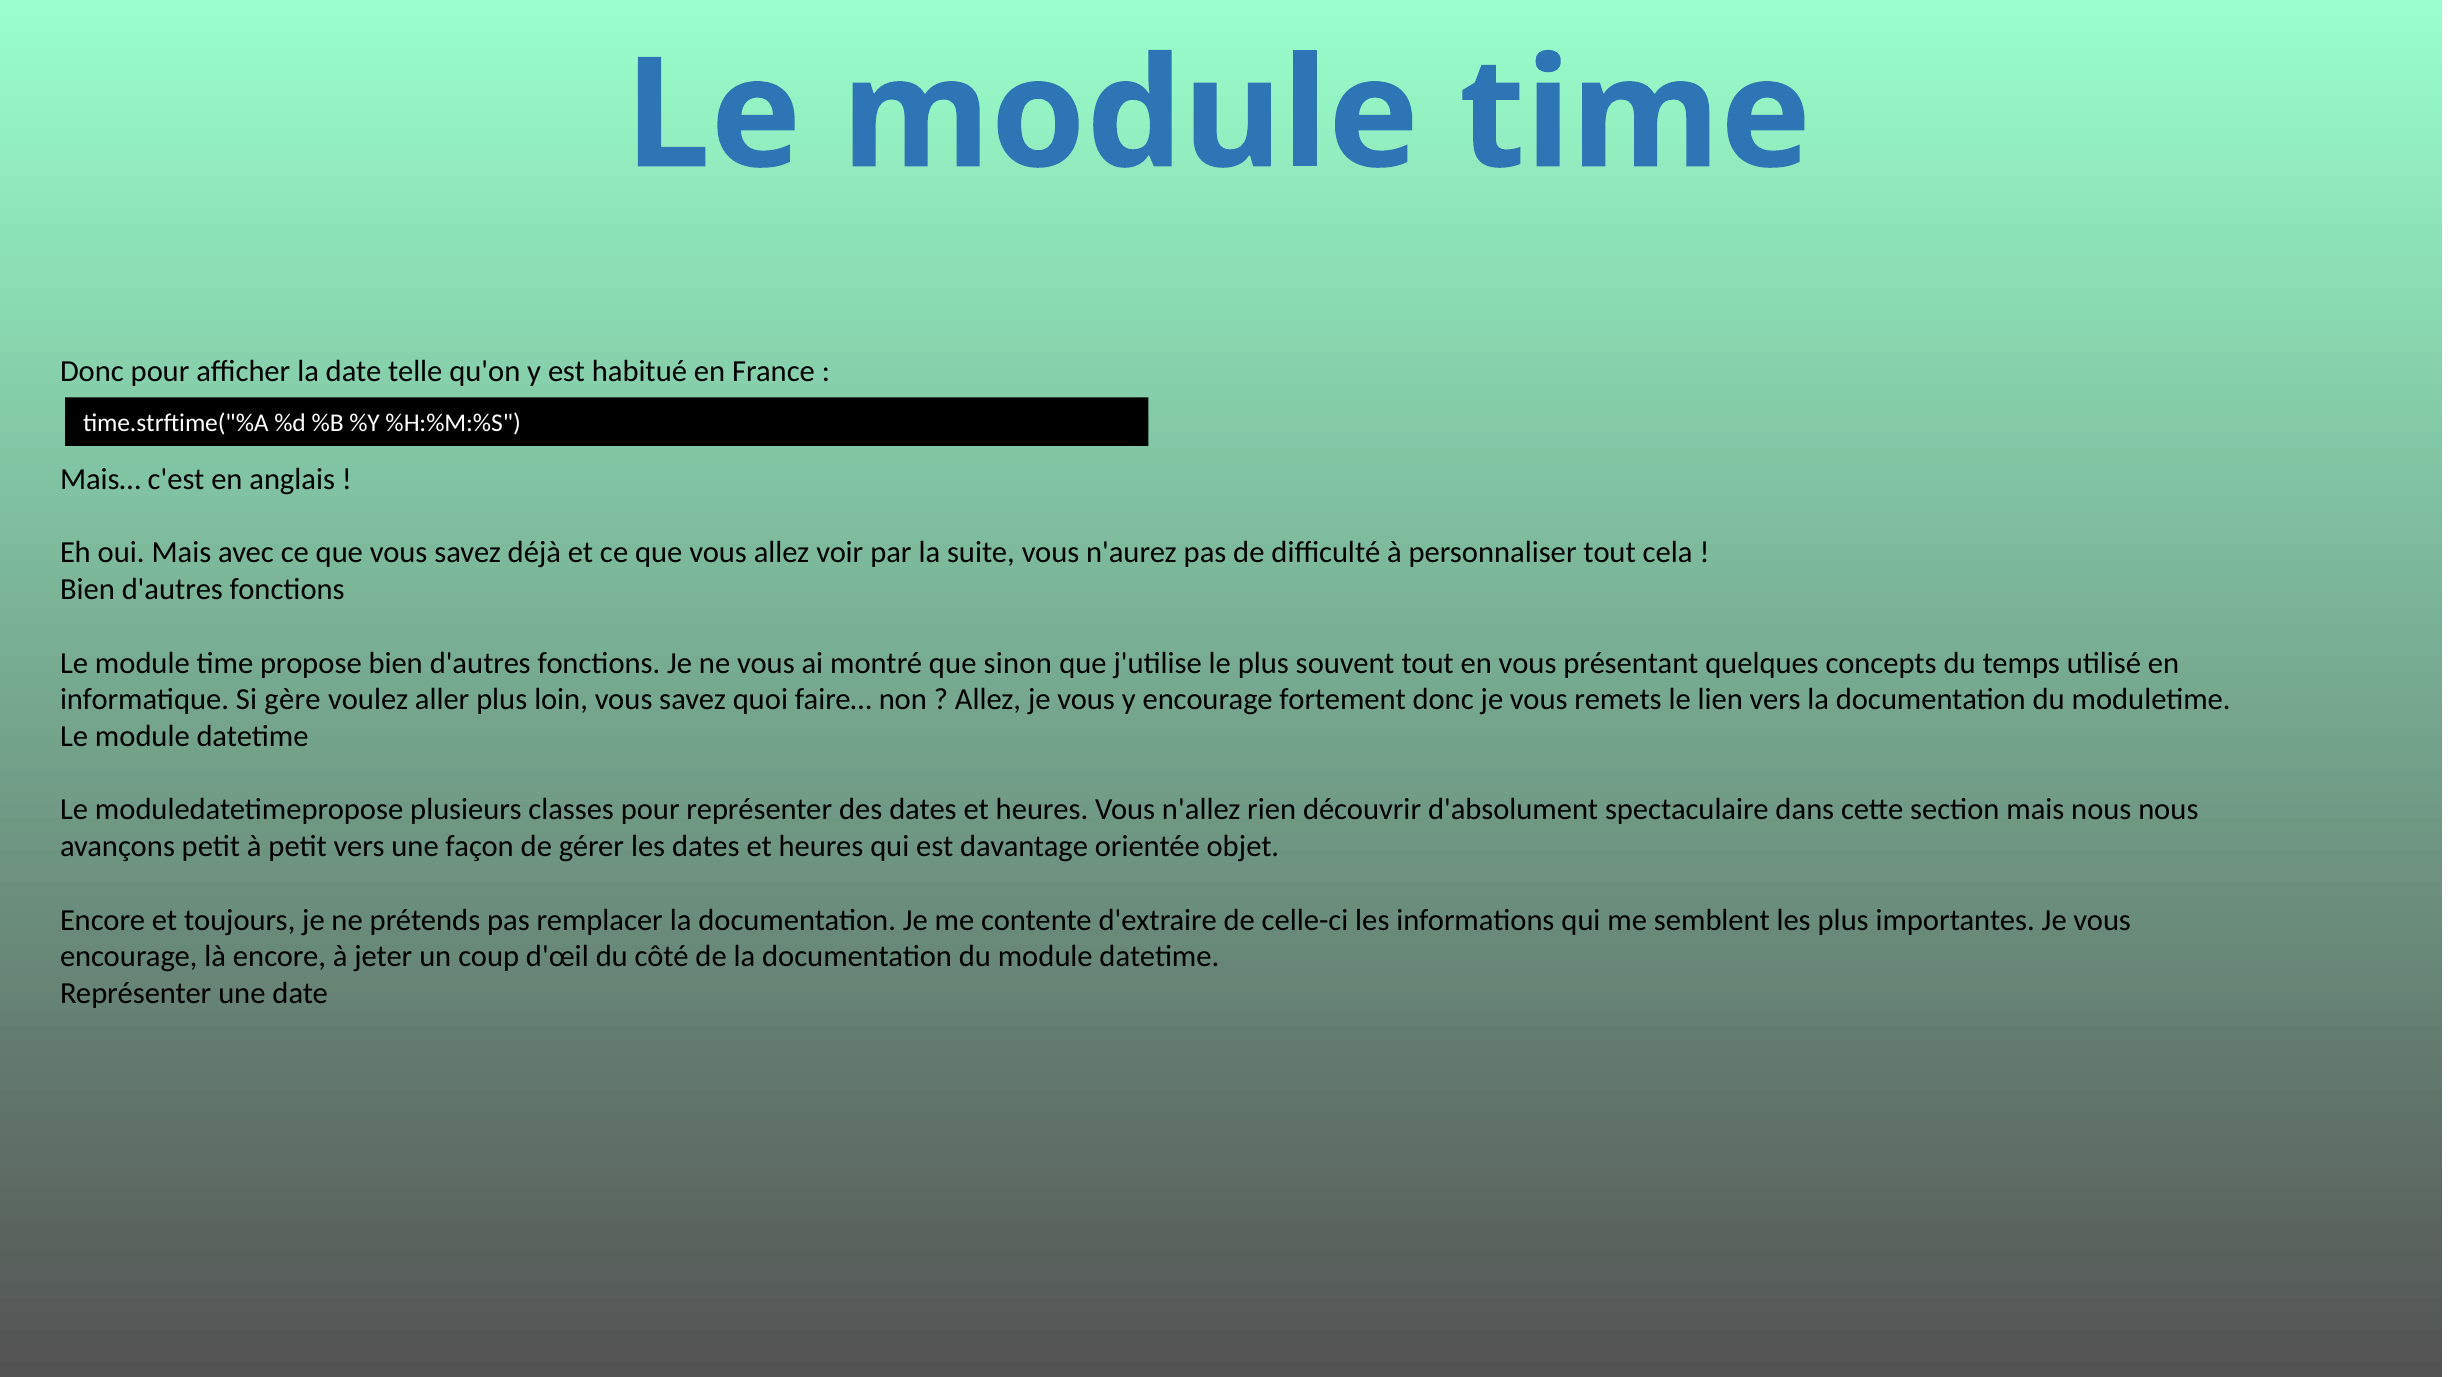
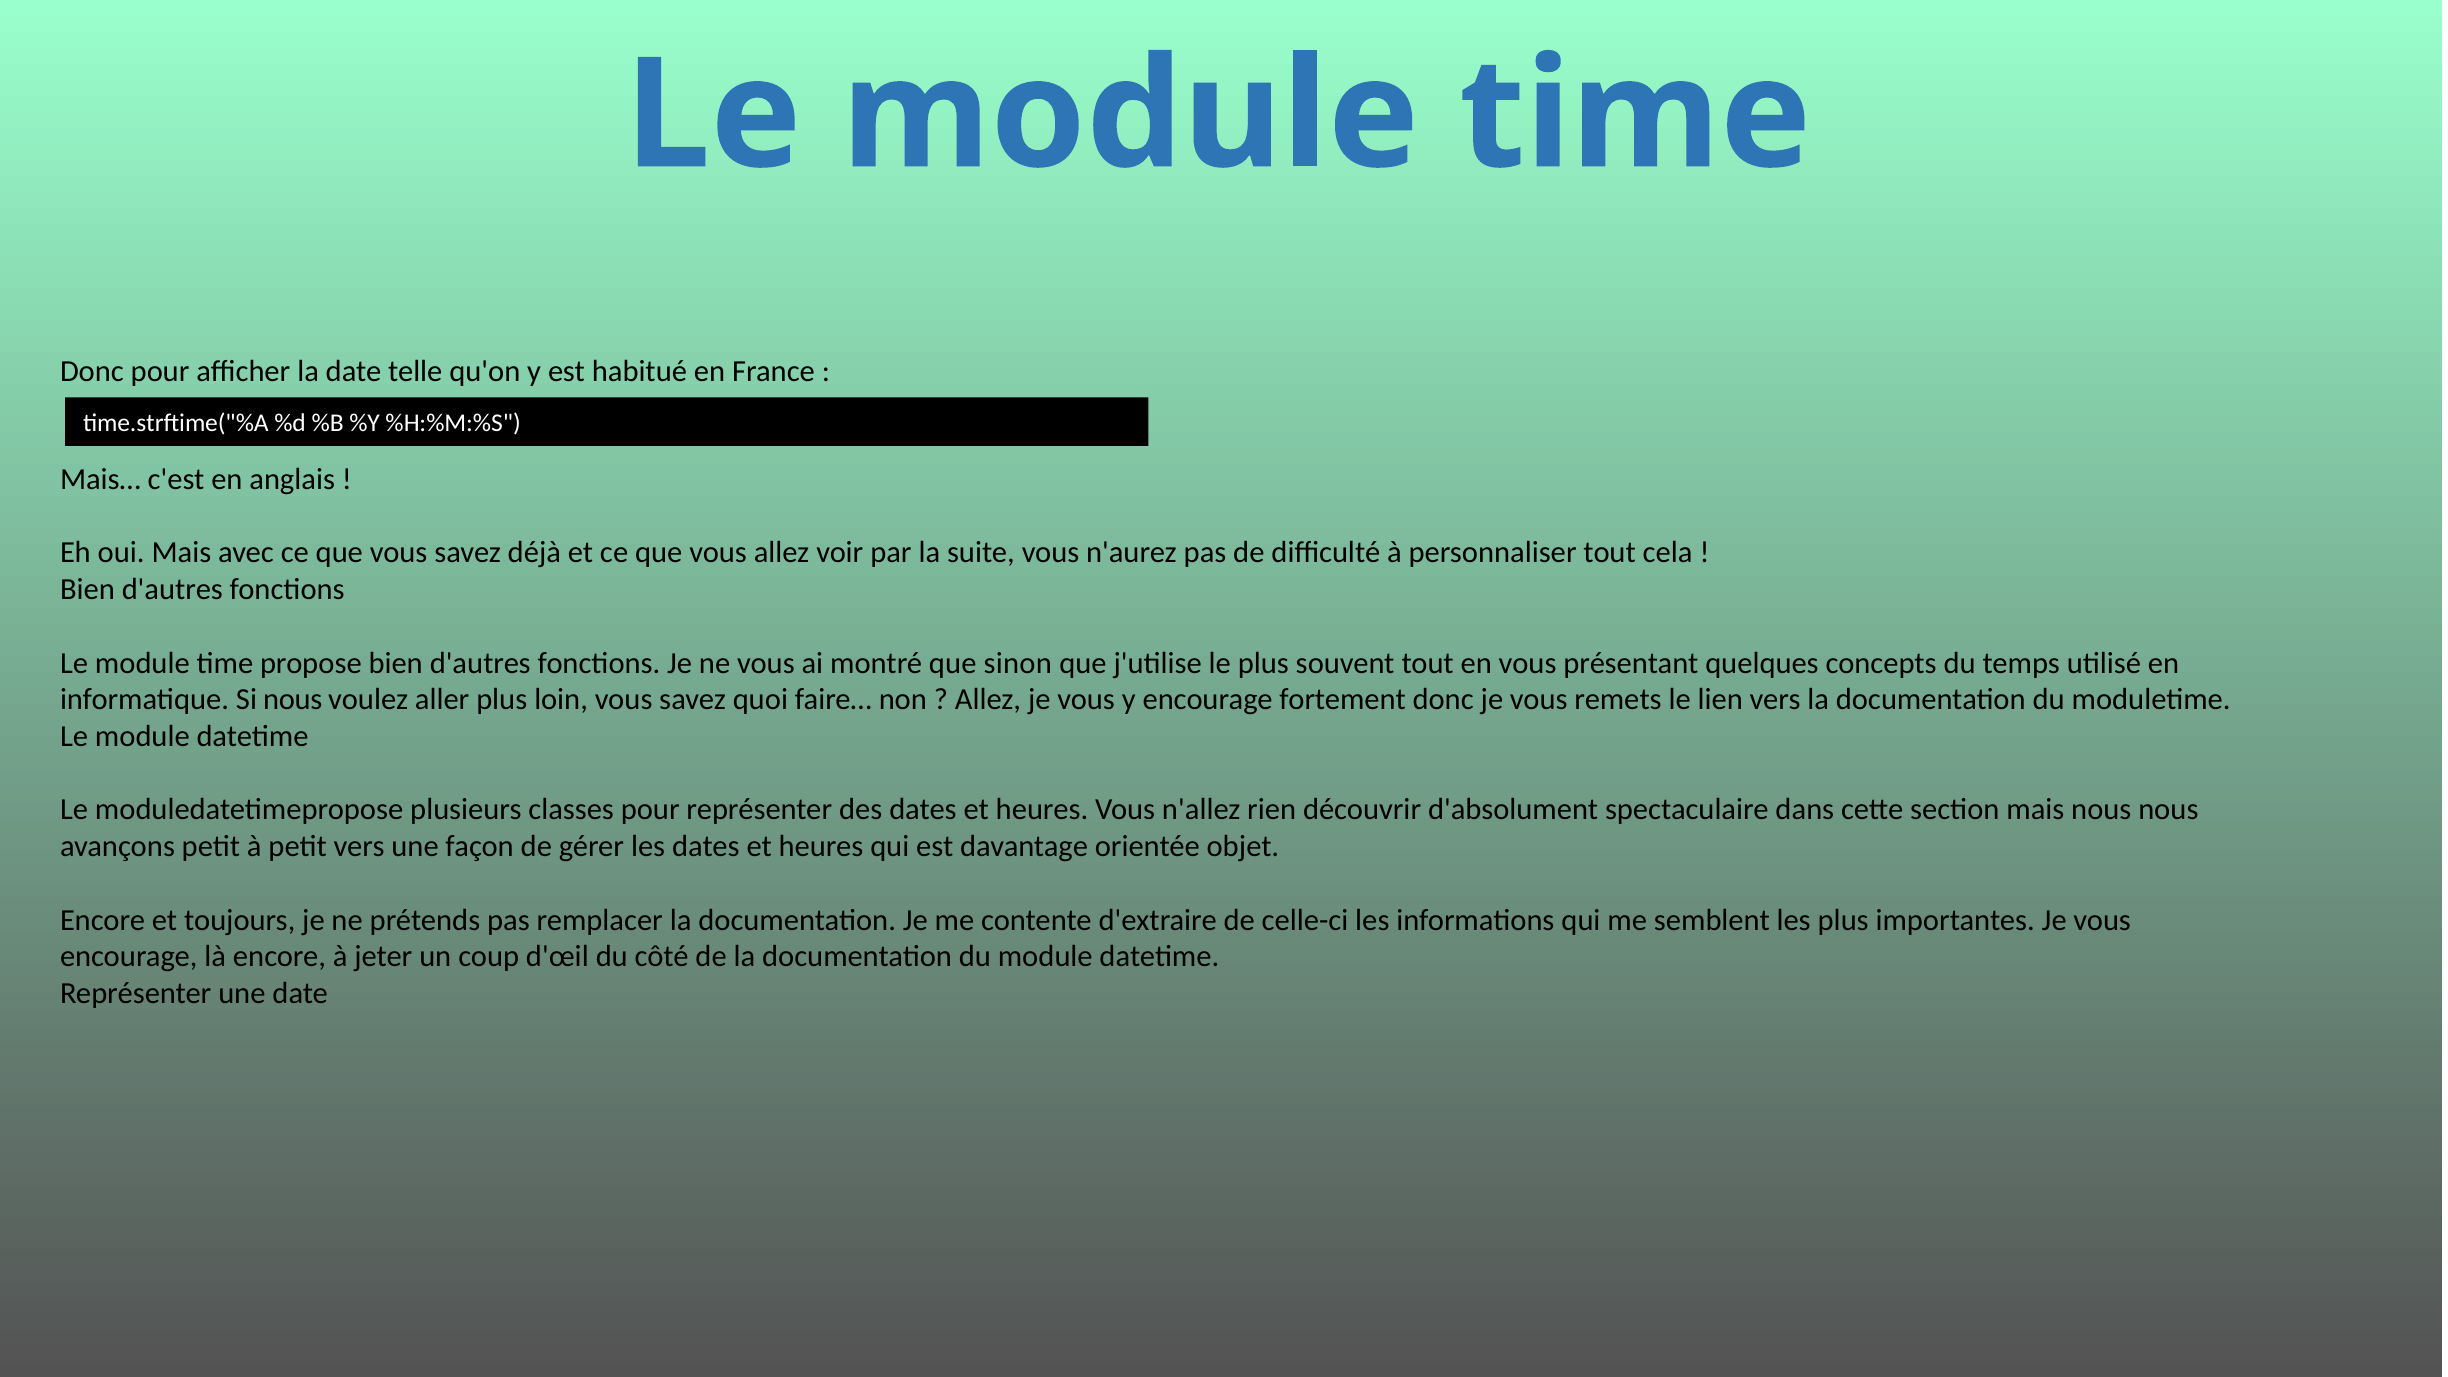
Si gère: gère -> nous (293, 700)
